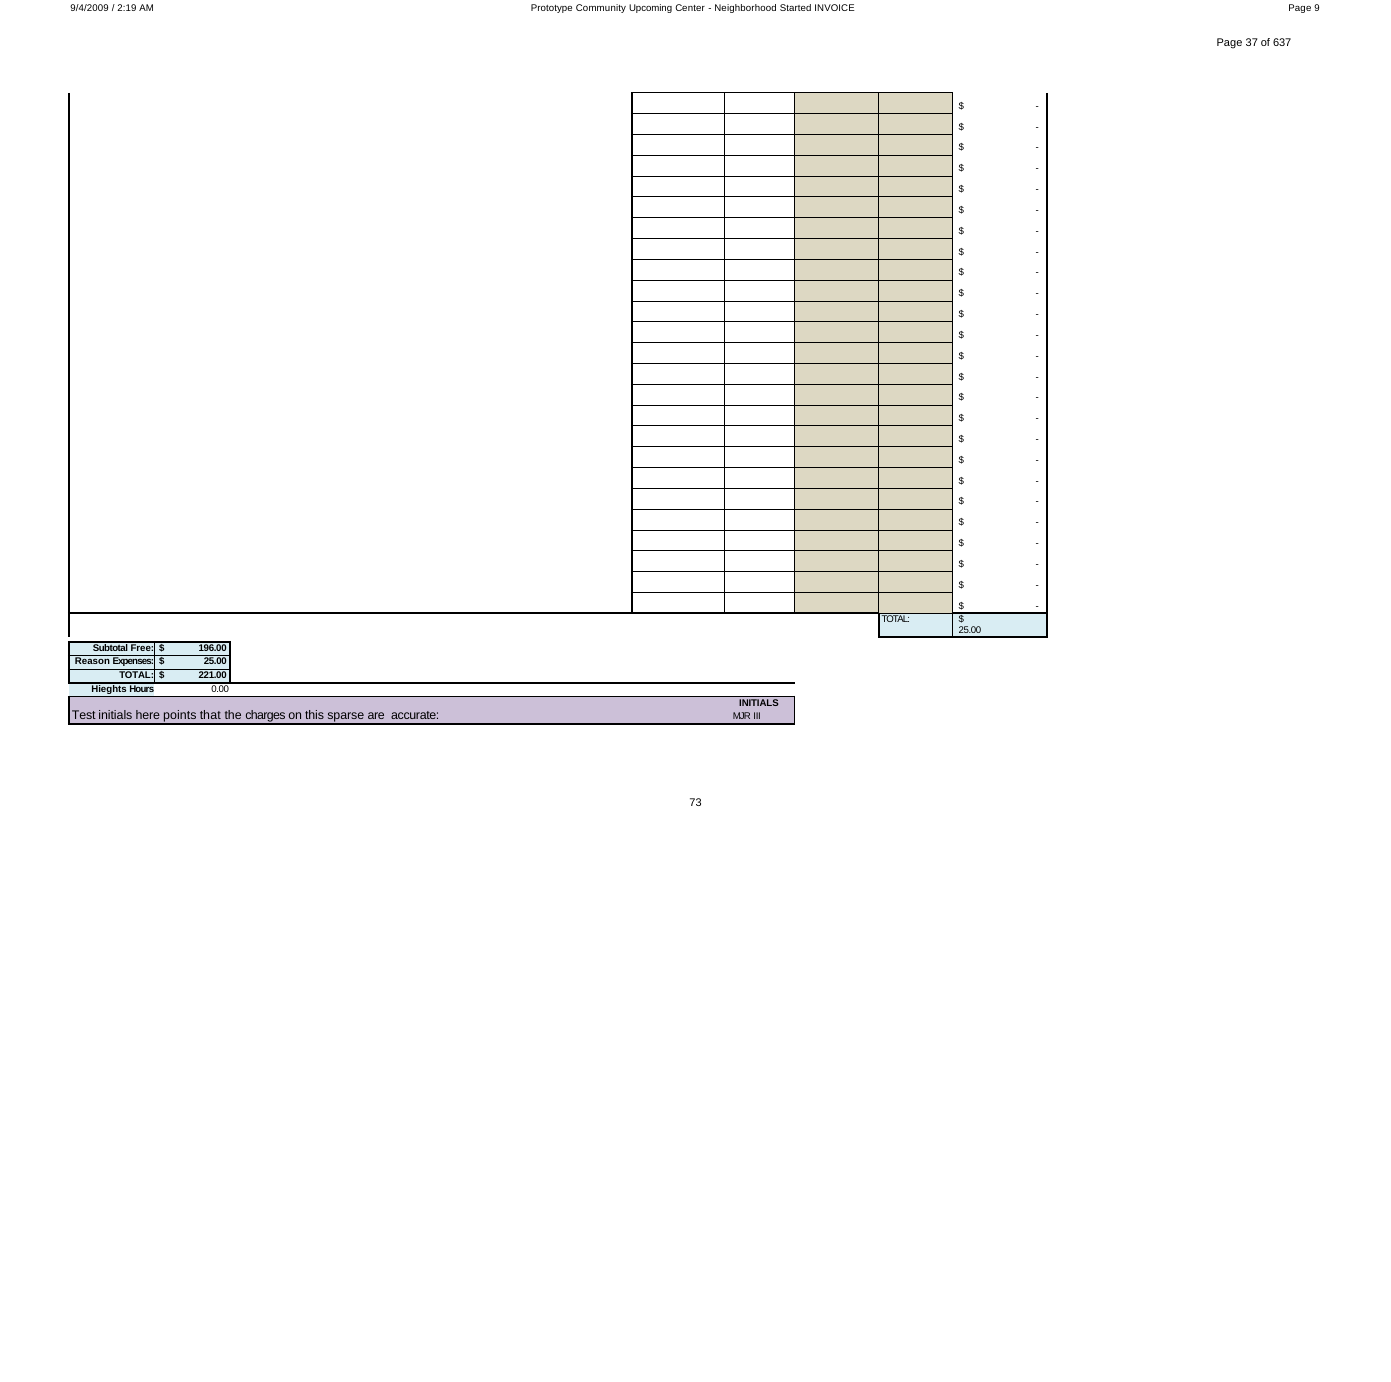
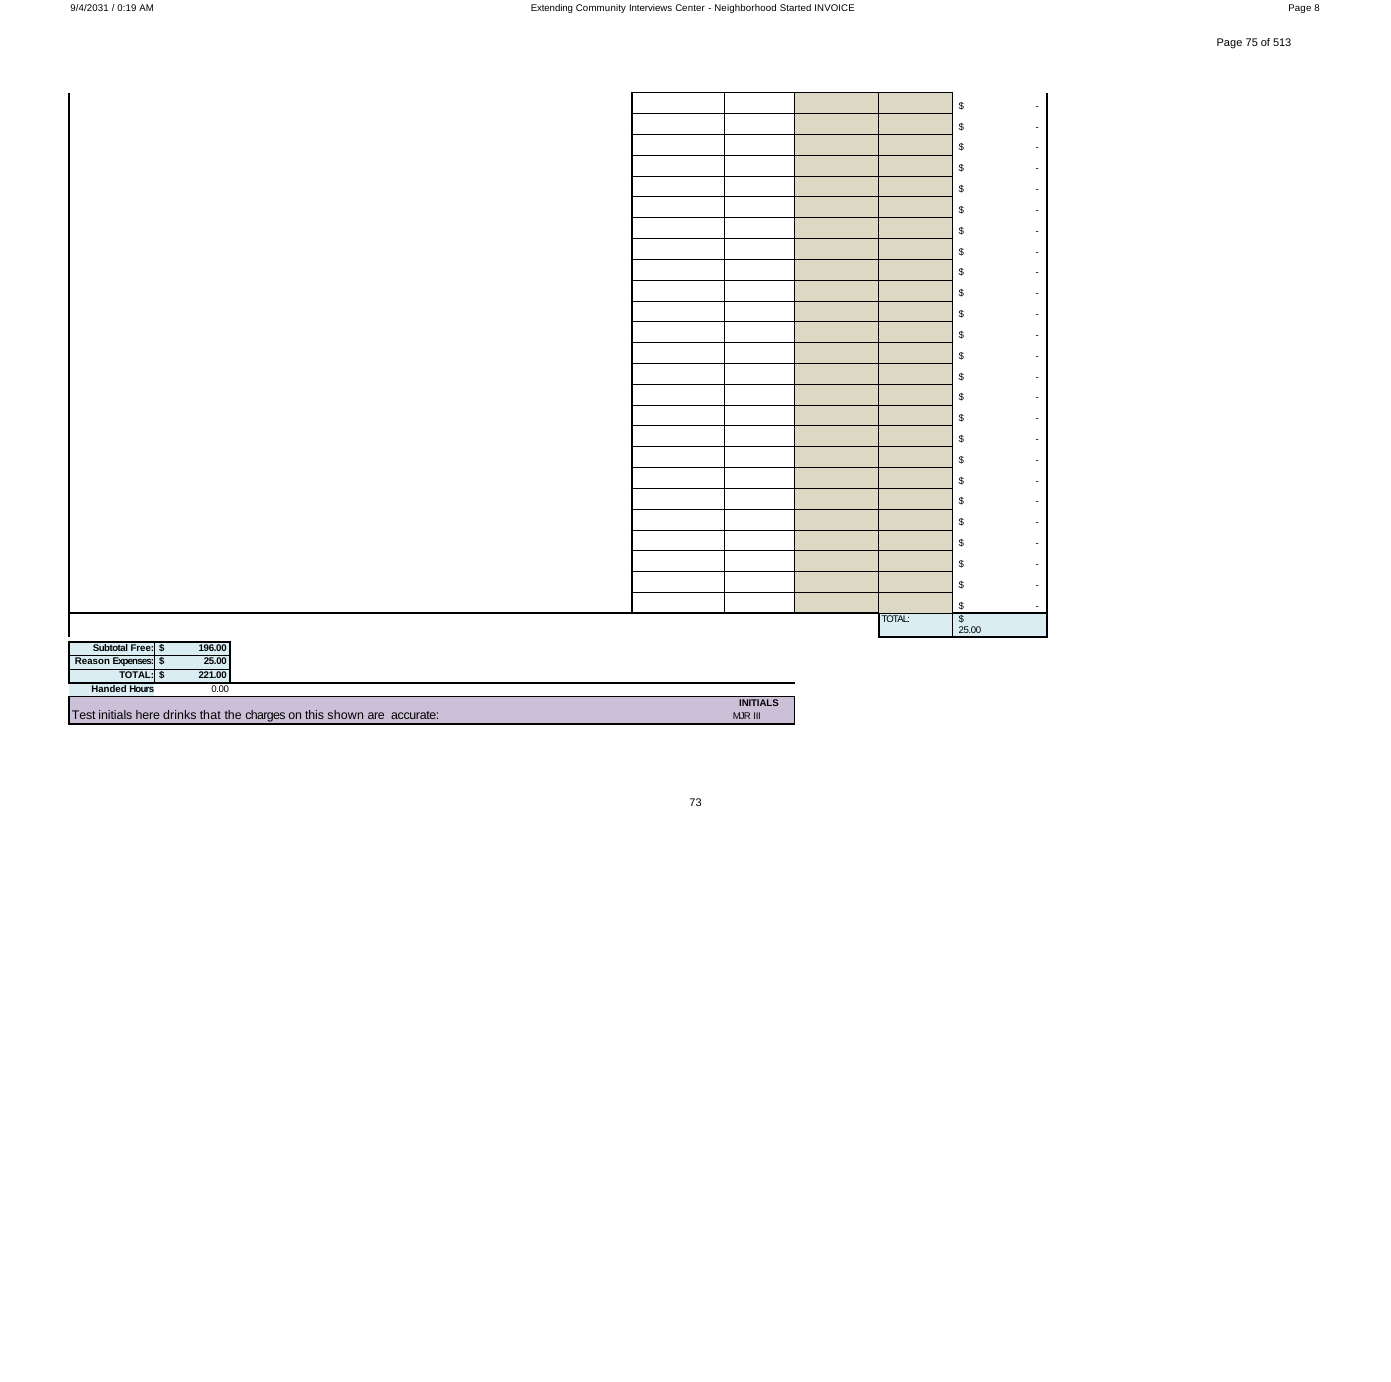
9/4/2009: 9/4/2009 -> 9/4/2031 (90, 8)
2:19: 2:19 -> 0:19 (127, 8)
Prototype: Prototype -> Extending (552, 8)
Upcoming: Upcoming -> Interviews (651, 8)
9: 9 -> 8 (1317, 8)
37: 37 -> 75 (1252, 42)
637: 637 -> 513 (1282, 42)
Hieghts: Hieghts -> Handed (109, 689)
points: points -> drinks (180, 715)
sparse: sparse -> shown (346, 715)
